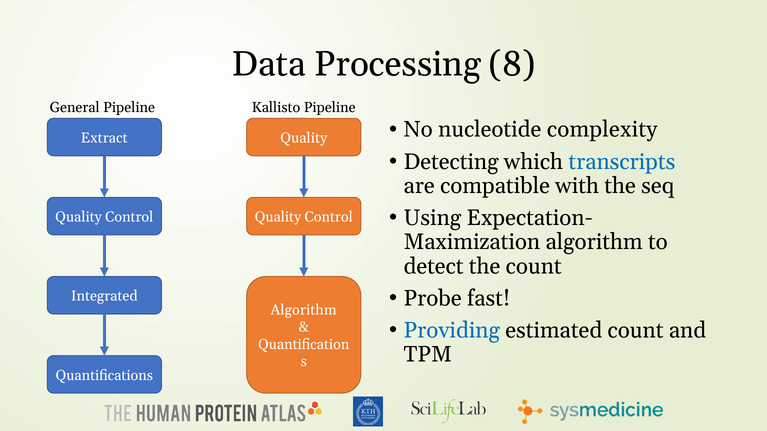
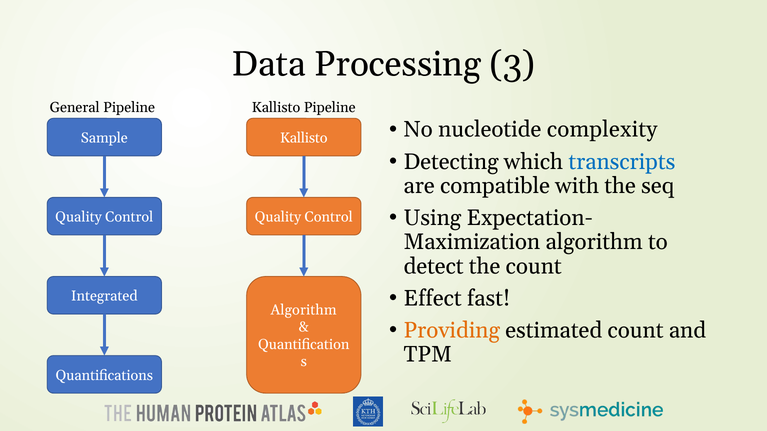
8: 8 -> 3 (512, 64)
Extract: Extract -> Sample (104, 138)
Quality: Quality -> Kallisto (304, 138)
Probe: Probe -> Effect (433, 299)
Providing colour: blue -> orange (452, 331)
